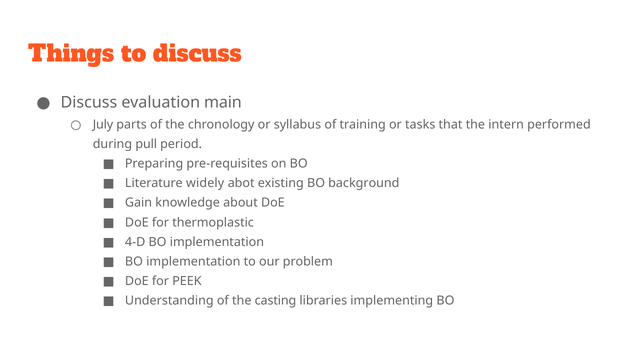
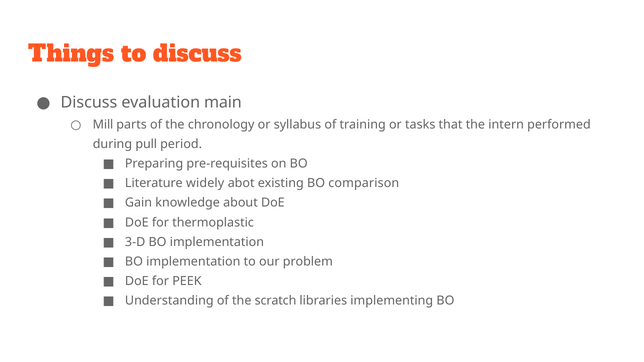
July: July -> Mill (103, 125)
background: background -> comparison (364, 183)
4-D: 4-D -> 3-D (135, 242)
casting: casting -> scratch (276, 301)
